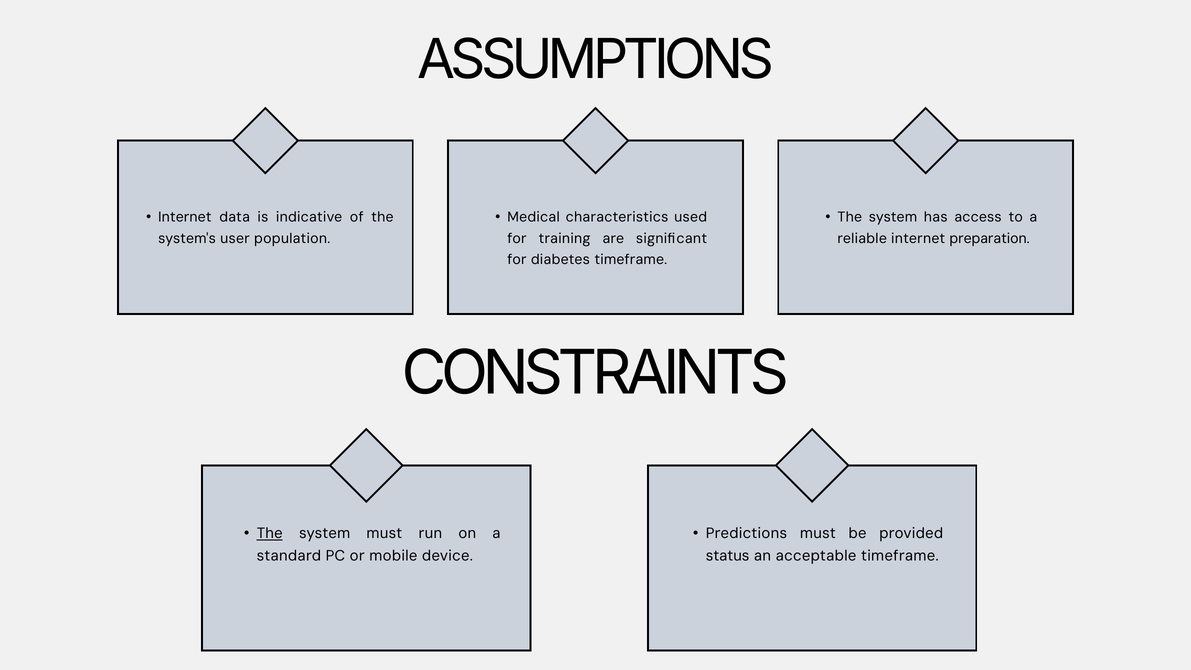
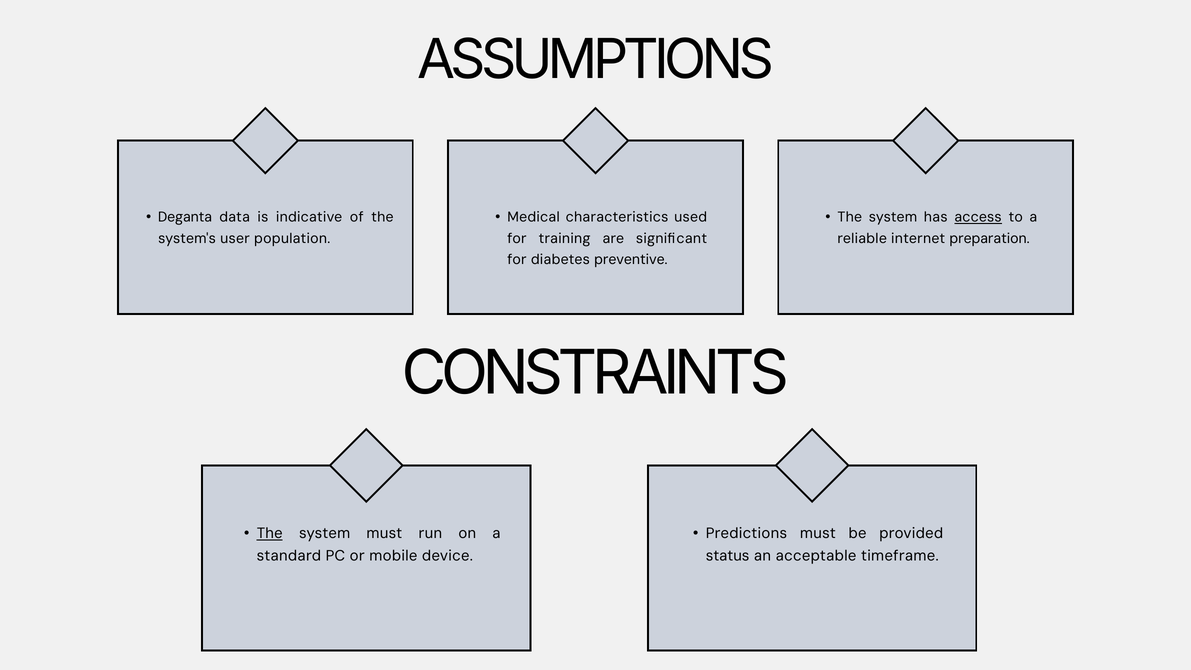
Internet: Internet -> Deganta (185, 217)
access underline: none -> present (978, 217)
diabetes timeframe: timeframe -> preventive (631, 259)
